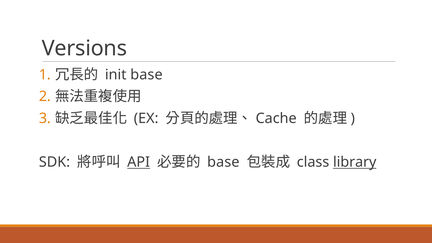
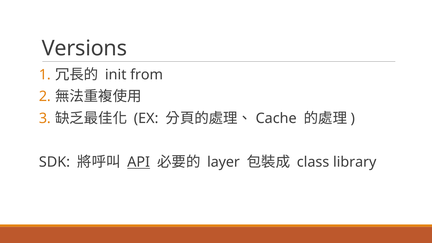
init base: base -> from (147, 75)
base: base -> layer (223, 162)
library underline: present -> none (355, 162)
